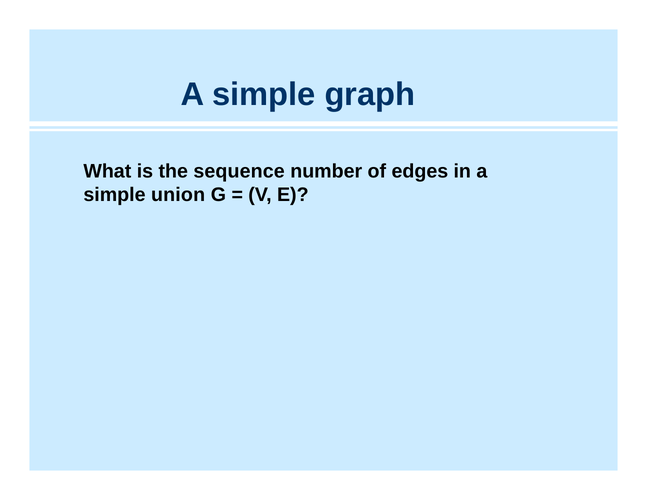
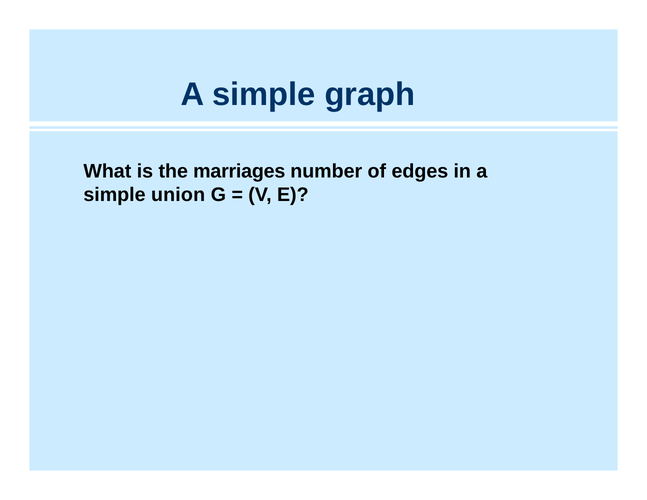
sequence: sequence -> marriages (239, 171)
